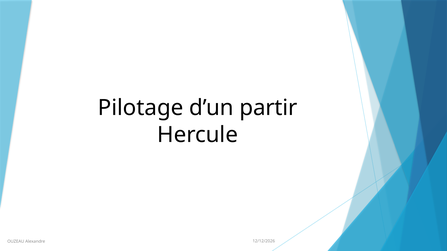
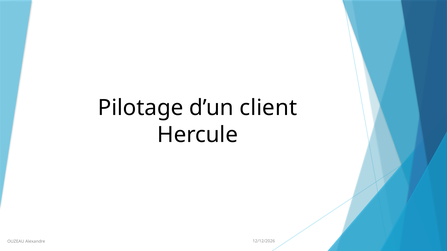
partir: partir -> client (268, 108)
